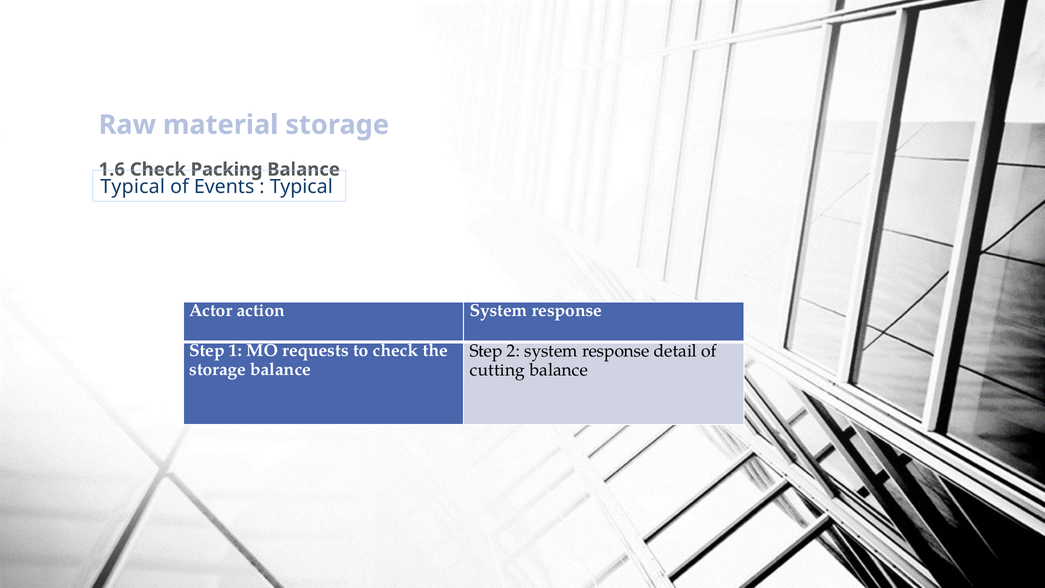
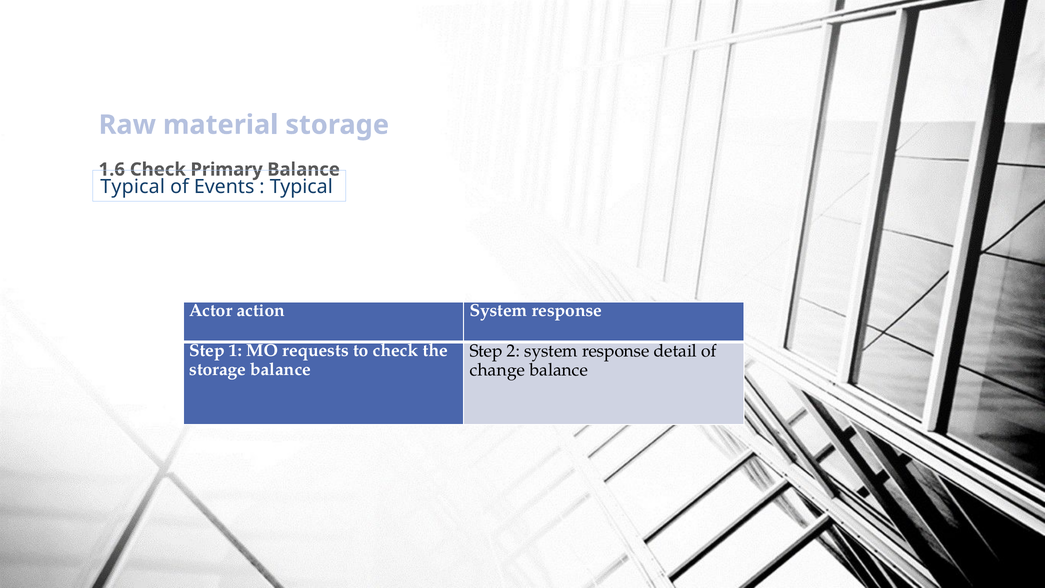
Packing: Packing -> Primary (227, 170)
cutting: cutting -> change (497, 370)
